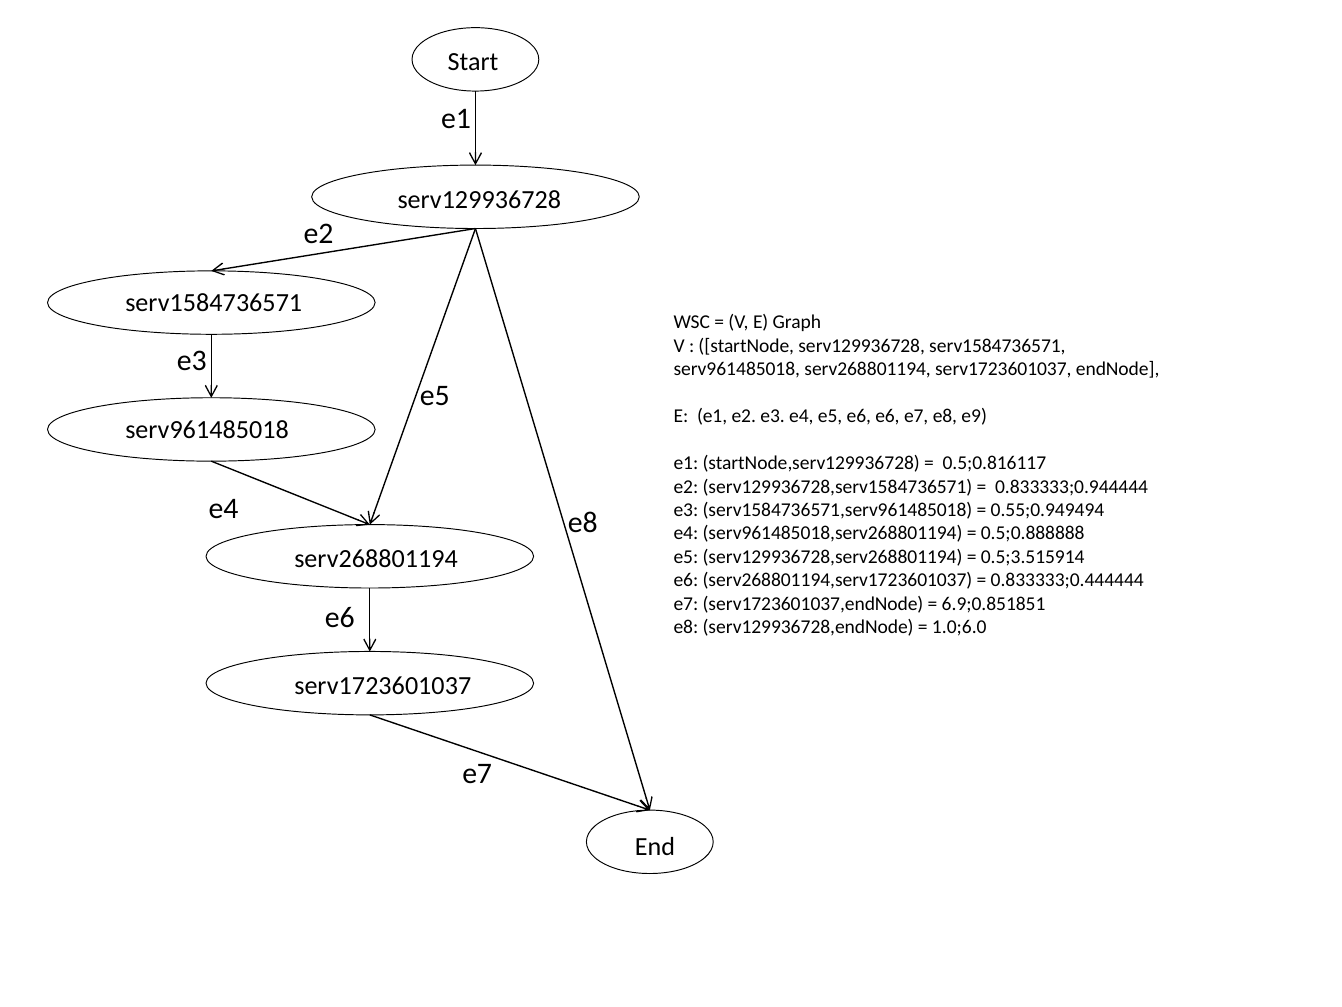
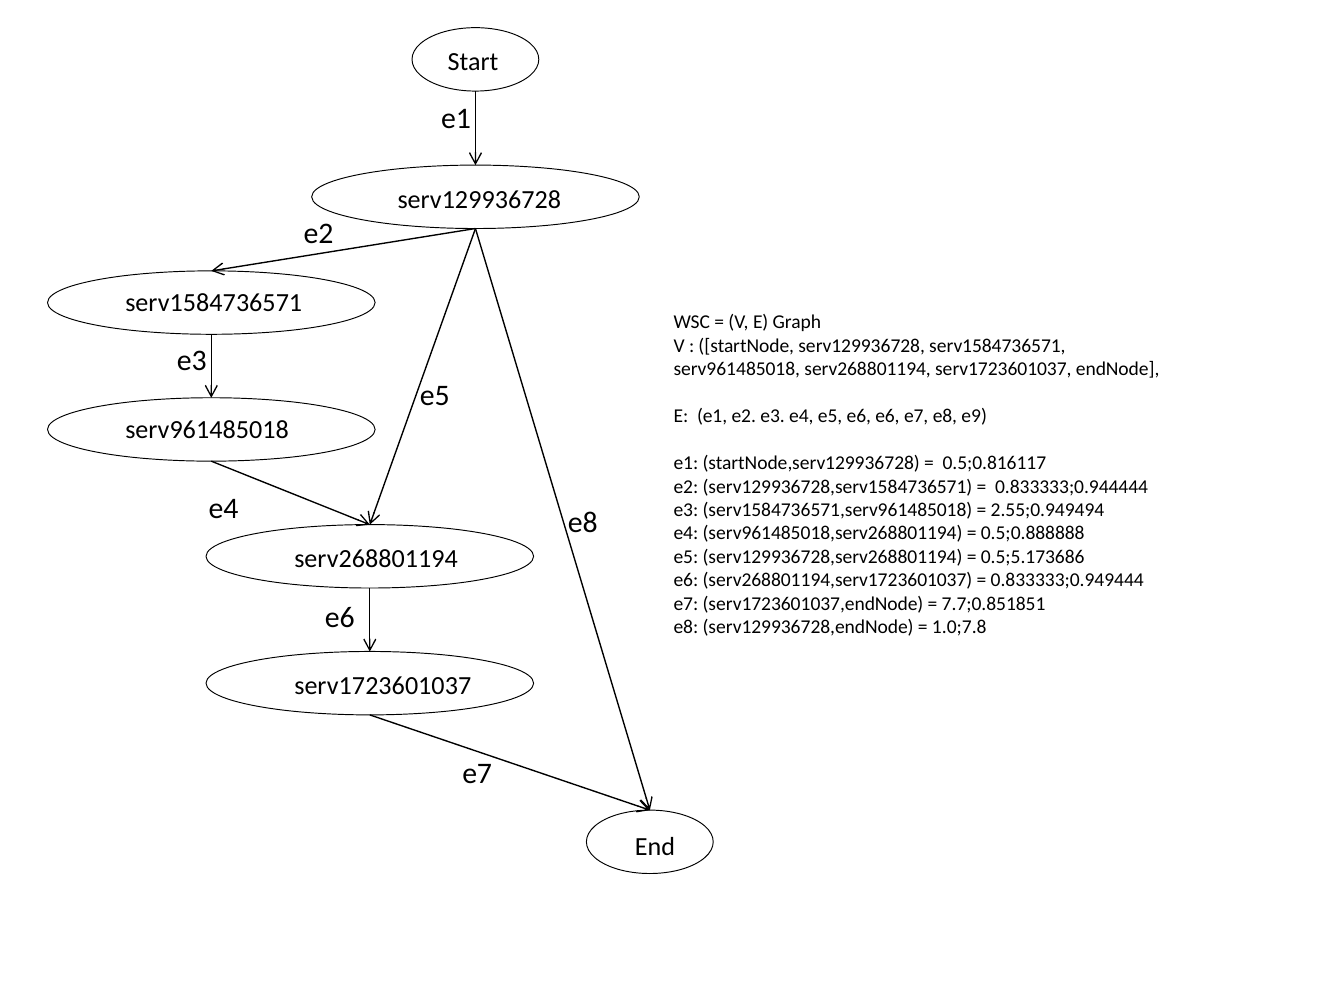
0.55;0.949494: 0.55;0.949494 -> 2.55;0.949494 (1048, 510)
0.5;3.515914: 0.5;3.515914 -> 0.5;5.173686 (1033, 557)
0.833333;0.444444: 0.833333;0.444444 -> 0.833333;0.949444 (1067, 580)
6.9;0.851851: 6.9;0.851851 -> 7.7;0.851851 (994, 604)
1.0;6.0: 1.0;6.0 -> 1.0;7.8 (959, 627)
